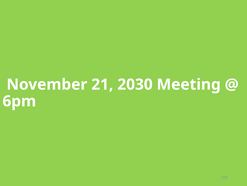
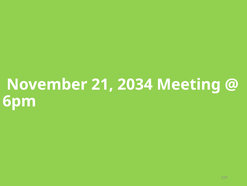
2030: 2030 -> 2034 (135, 84)
